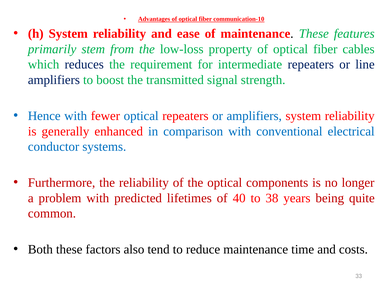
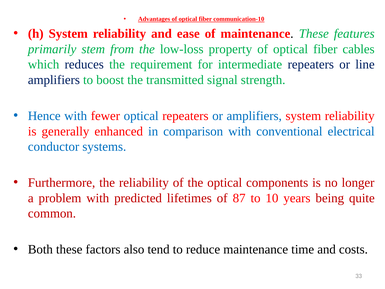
40: 40 -> 87 (239, 198)
38: 38 -> 10 (272, 198)
